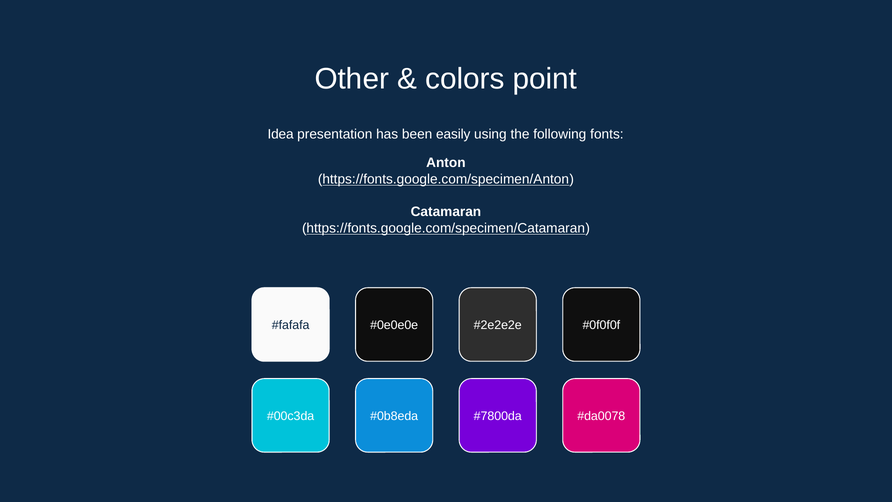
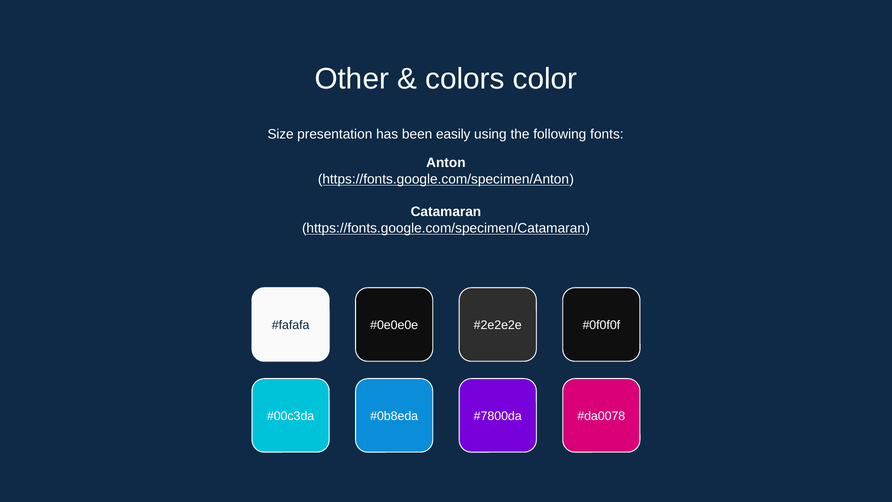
point: point -> color (545, 79)
Idea: Idea -> Size (281, 134)
